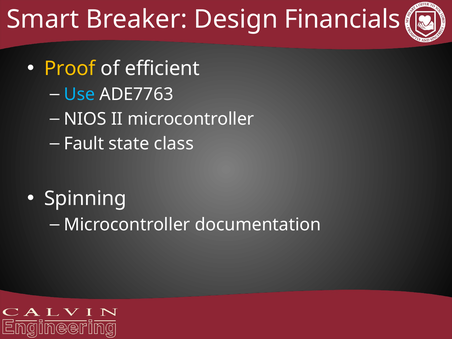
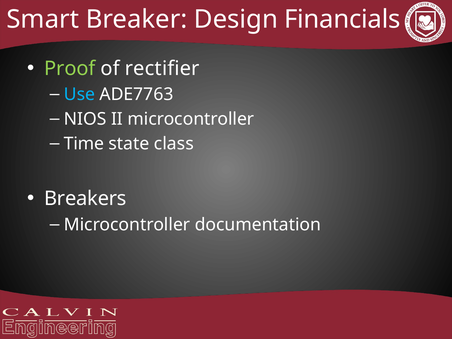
Proof colour: yellow -> light green (70, 68)
efficient: efficient -> rectifier (162, 68)
Fault: Fault -> Time (84, 144)
Spinning: Spinning -> Breakers (85, 199)
